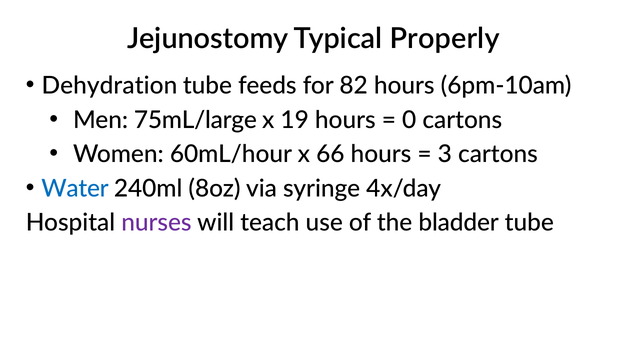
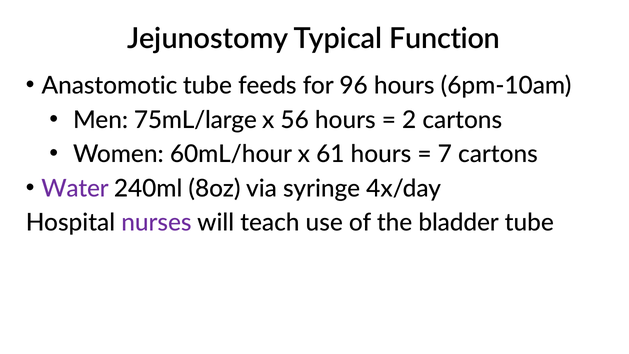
Properly: Properly -> Function (445, 39)
Dehydration: Dehydration -> Anastomotic (110, 86)
82: 82 -> 96 (354, 86)
19: 19 -> 56 (295, 120)
0: 0 -> 2 (409, 120)
66: 66 -> 61 (330, 154)
3: 3 -> 7 (445, 154)
Water colour: blue -> purple (75, 188)
